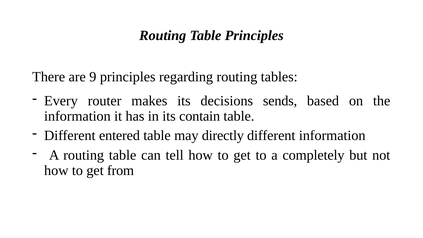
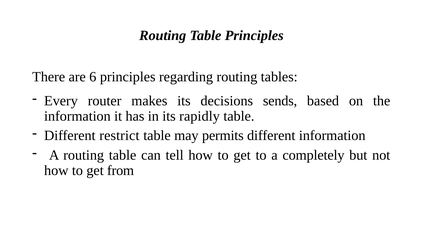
9: 9 -> 6 (93, 77)
contain: contain -> rapidly (200, 116)
entered: entered -> restrict (119, 136)
directly: directly -> permits (223, 136)
